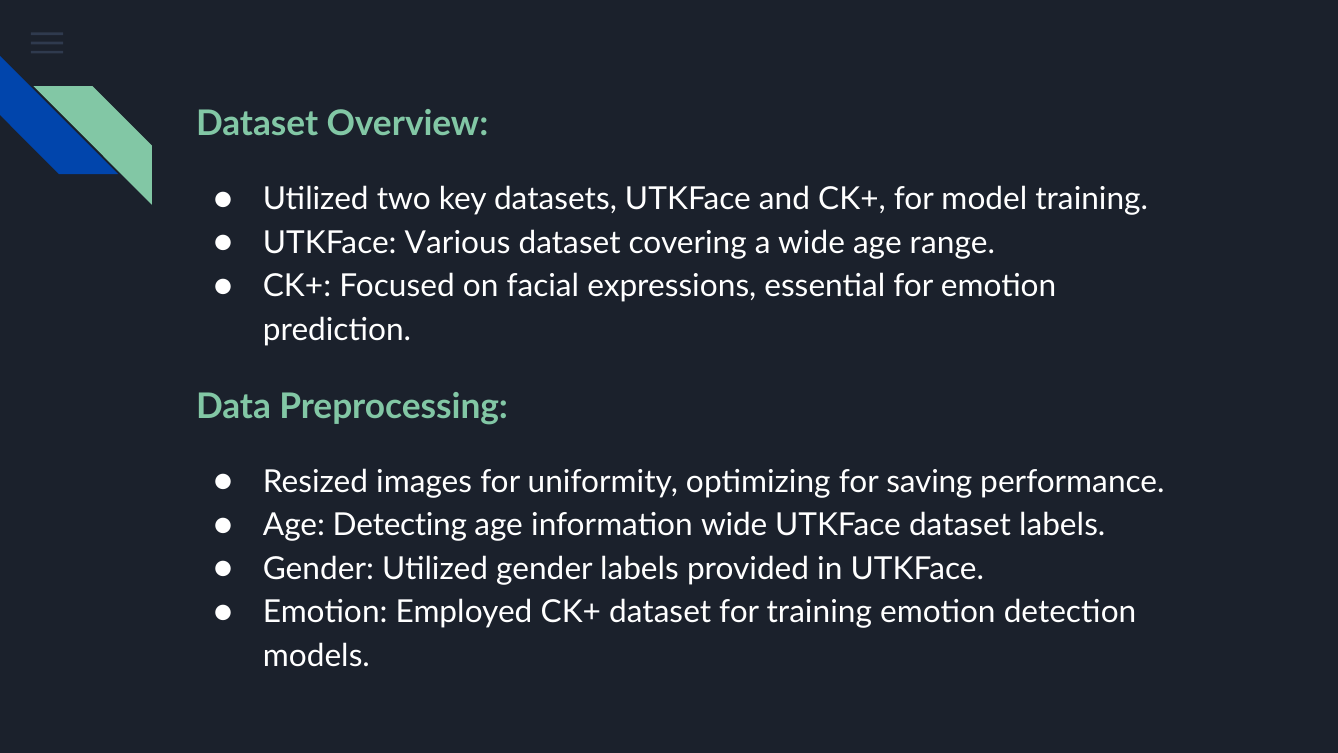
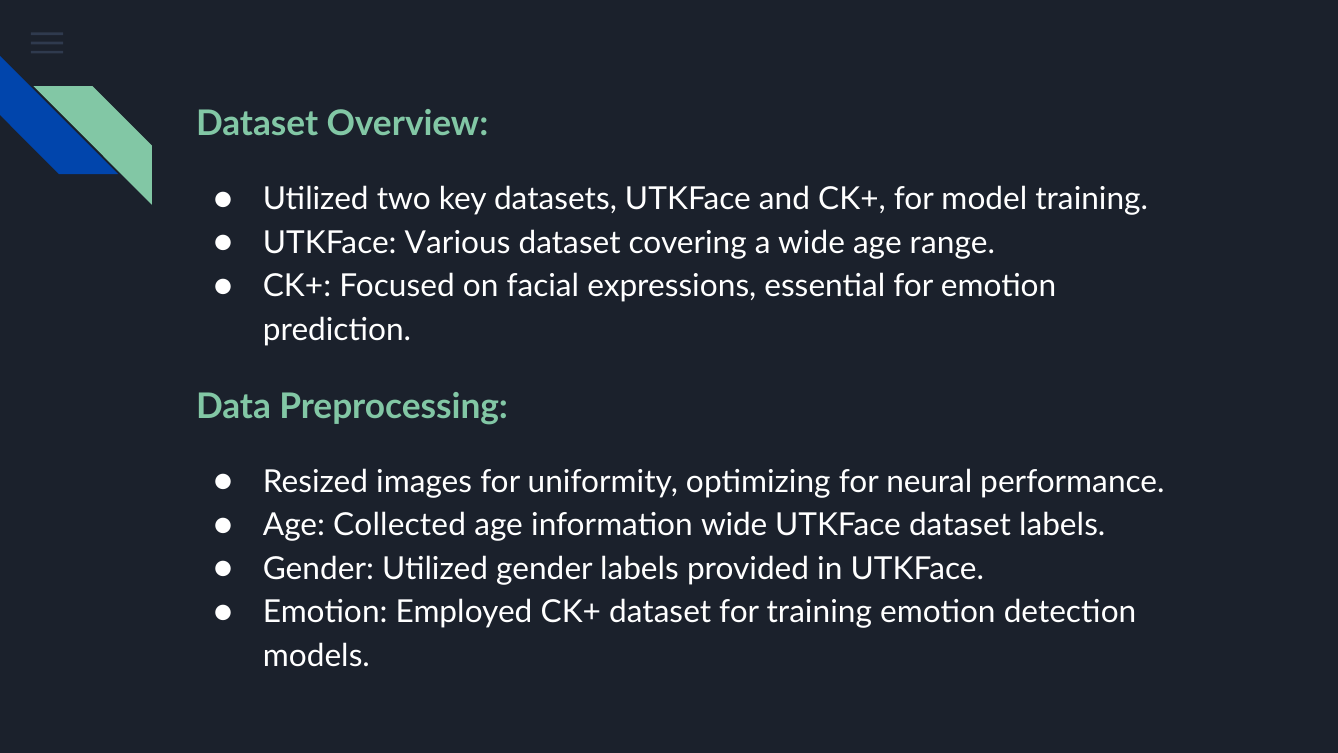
saving: saving -> neural (929, 481)
Detecting: Detecting -> Collected (400, 525)
